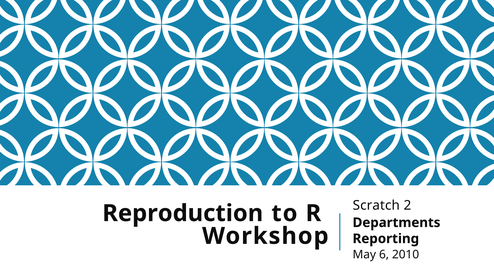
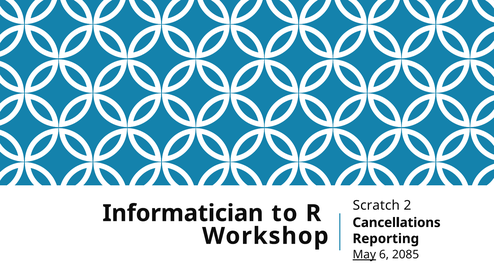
Reproduction: Reproduction -> Informatician (183, 213)
Departments: Departments -> Cancellations (397, 223)
May underline: none -> present (364, 255)
2010: 2010 -> 2085 (406, 255)
